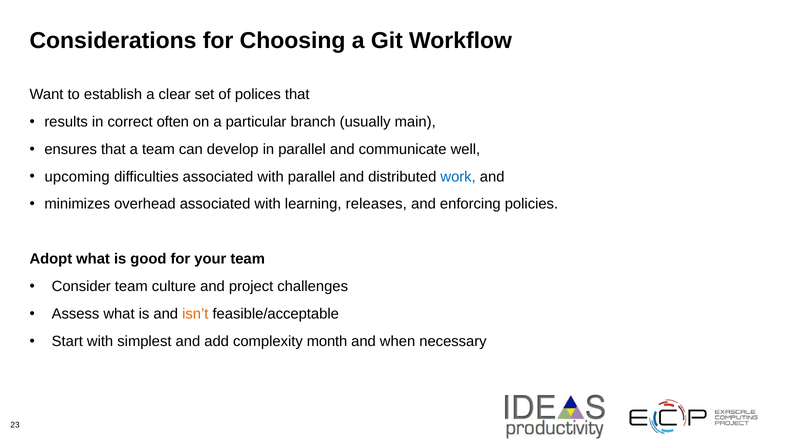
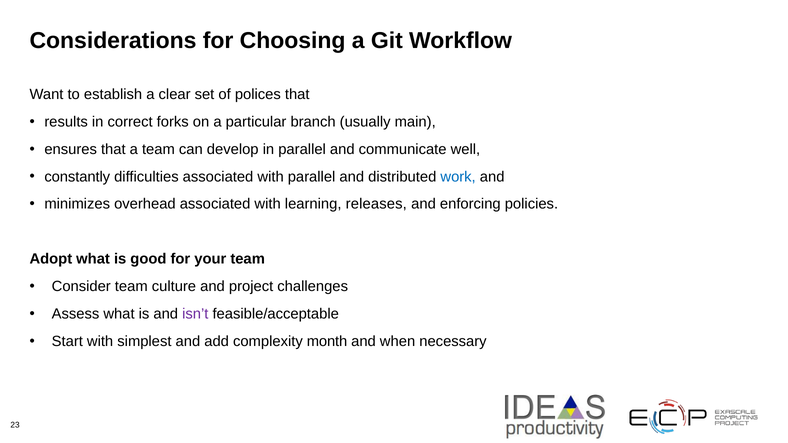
often: often -> forks (173, 122)
upcoming: upcoming -> constantly (77, 177)
isn’t colour: orange -> purple (195, 314)
